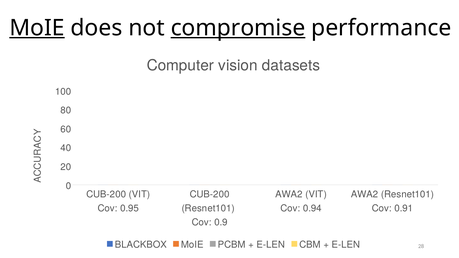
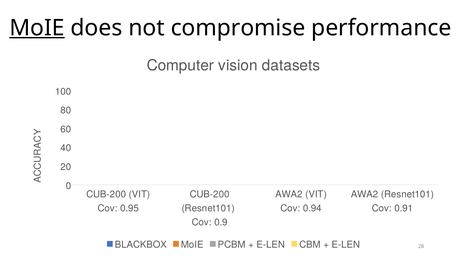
compromise underline: present -> none (238, 28)
